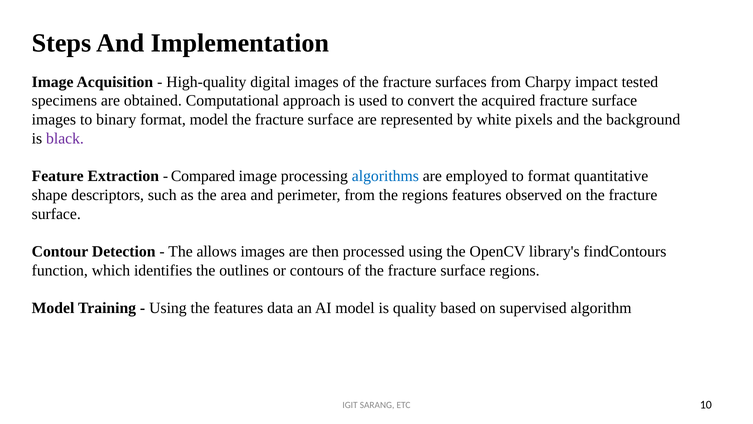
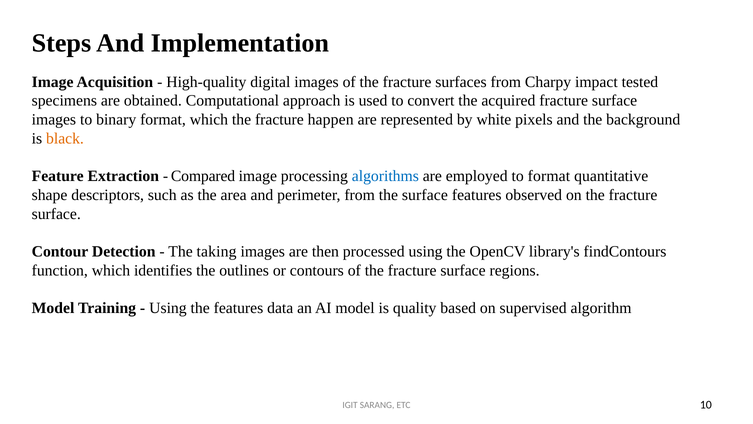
format model: model -> which (209, 119)
surface: surface -> happen (331, 119)
black colour: purple -> orange (65, 138)
the regions: regions -> surface (425, 195)
allows: allows -> taking (217, 251)
